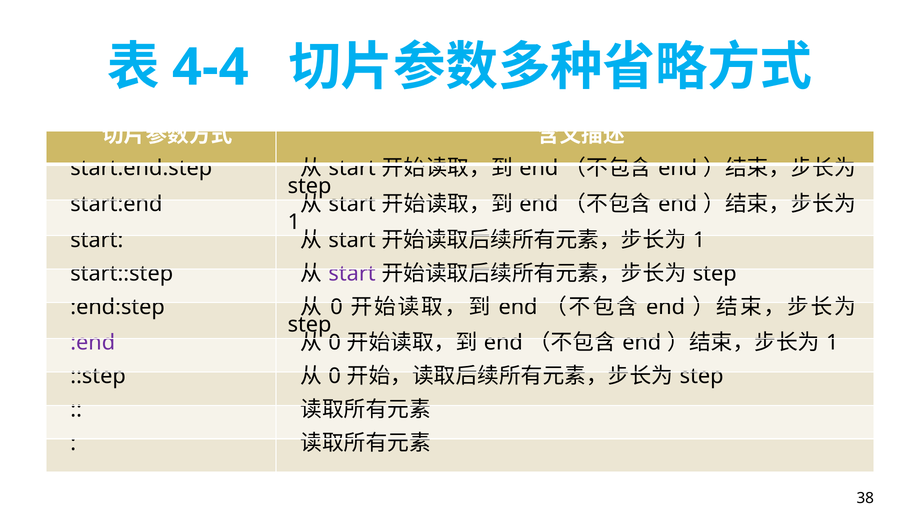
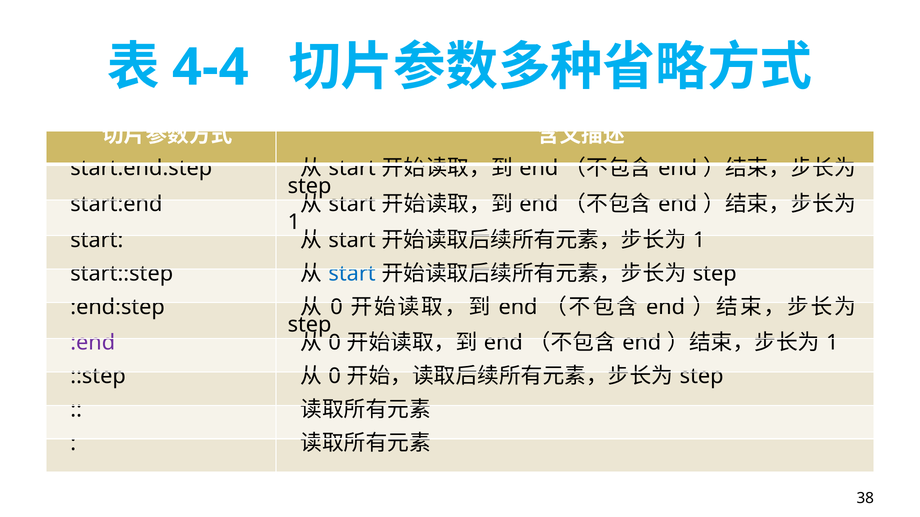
start colour: purple -> blue (352, 274)
